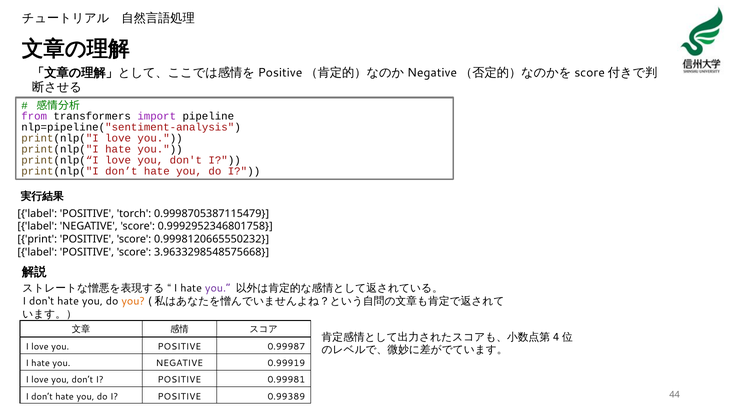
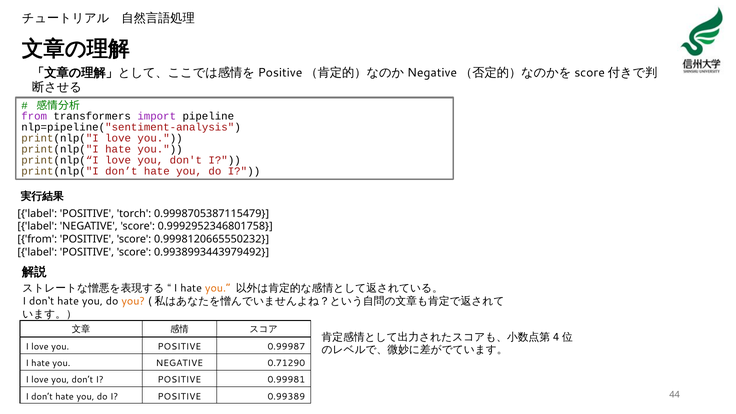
print: print -> from (37, 239)
3.9633298548575668: 3.9633298548575668 -> 0.9938993443979492 (212, 252)
you colour: purple -> orange (218, 288)
0.99919: 0.99919 -> 0.71290 (286, 363)
